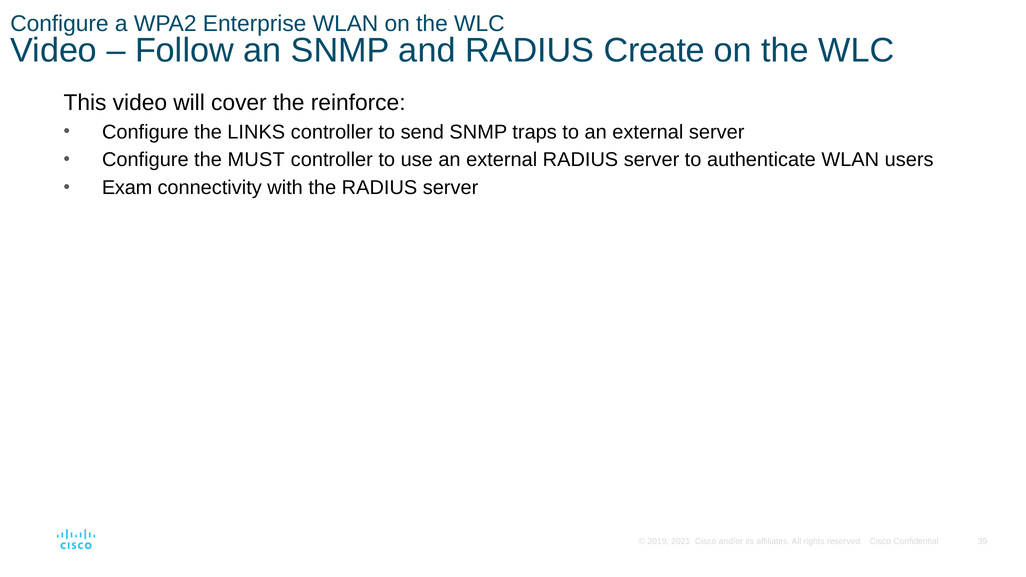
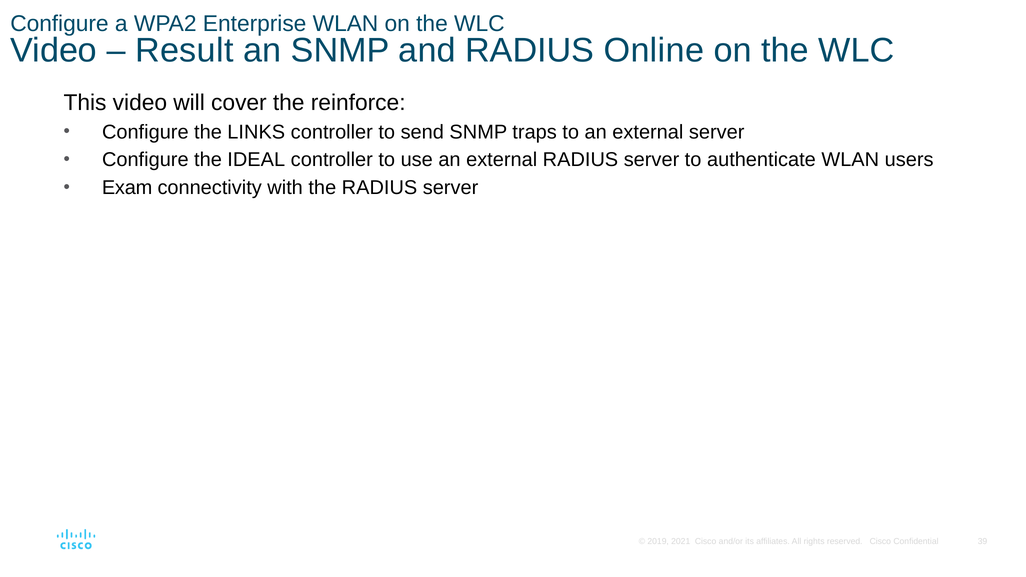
Follow: Follow -> Result (184, 51)
Create: Create -> Online (654, 51)
MUST: MUST -> IDEAL (256, 160)
